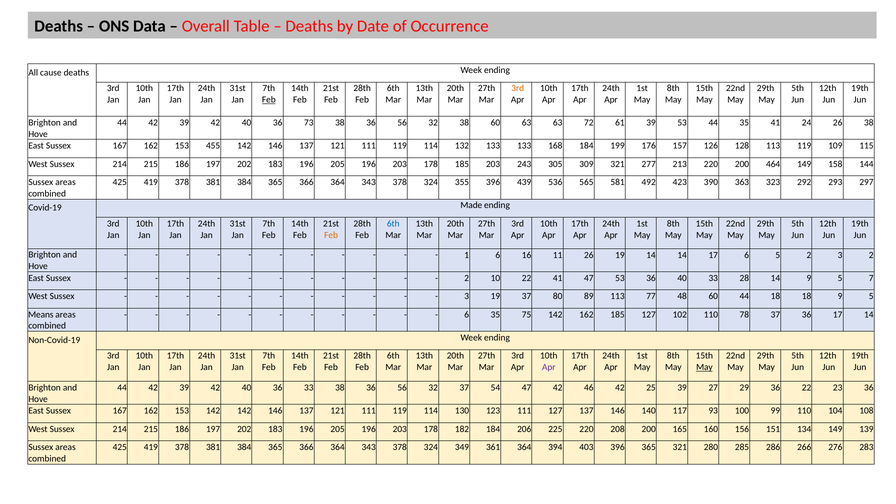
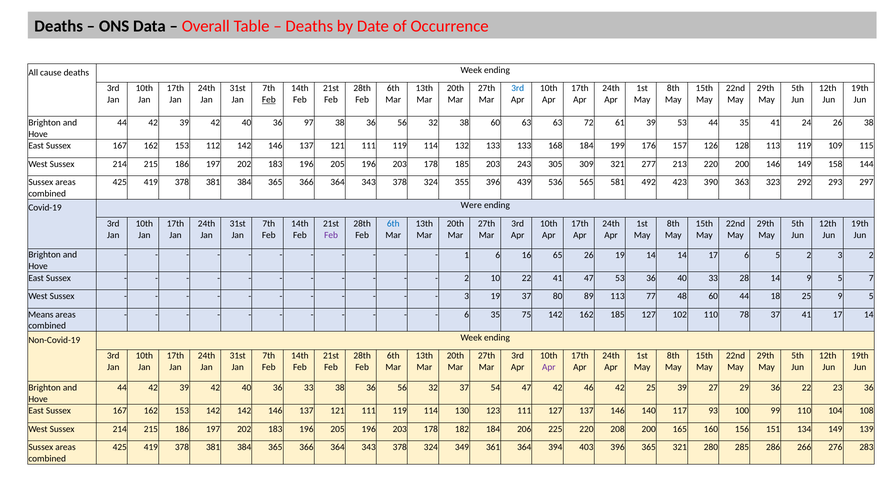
3rd colour: orange -> blue (518, 88)
73: 73 -> 97 (309, 123)
455: 455 -> 112 (213, 146)
200 464: 464 -> 146 (773, 164)
Made: Made -> Were (471, 205)
Feb colour: orange -> purple (331, 235)
11: 11 -> 65 (558, 255)
18 18: 18 -> 25 (807, 296)
37 36: 36 -> 41 (807, 315)
May underline: present -> none (704, 367)
